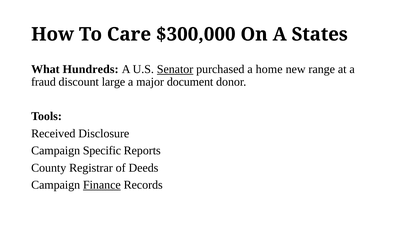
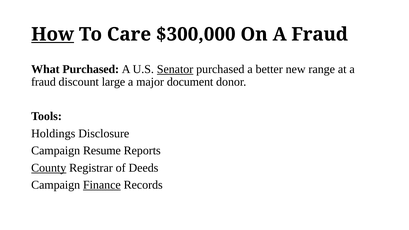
How underline: none -> present (53, 34)
On A States: States -> Fraud (320, 34)
What Hundreds: Hundreds -> Purchased (91, 69)
home: home -> better (269, 69)
Received: Received -> Holdings (53, 133)
Specific: Specific -> Resume (102, 151)
County underline: none -> present (49, 168)
